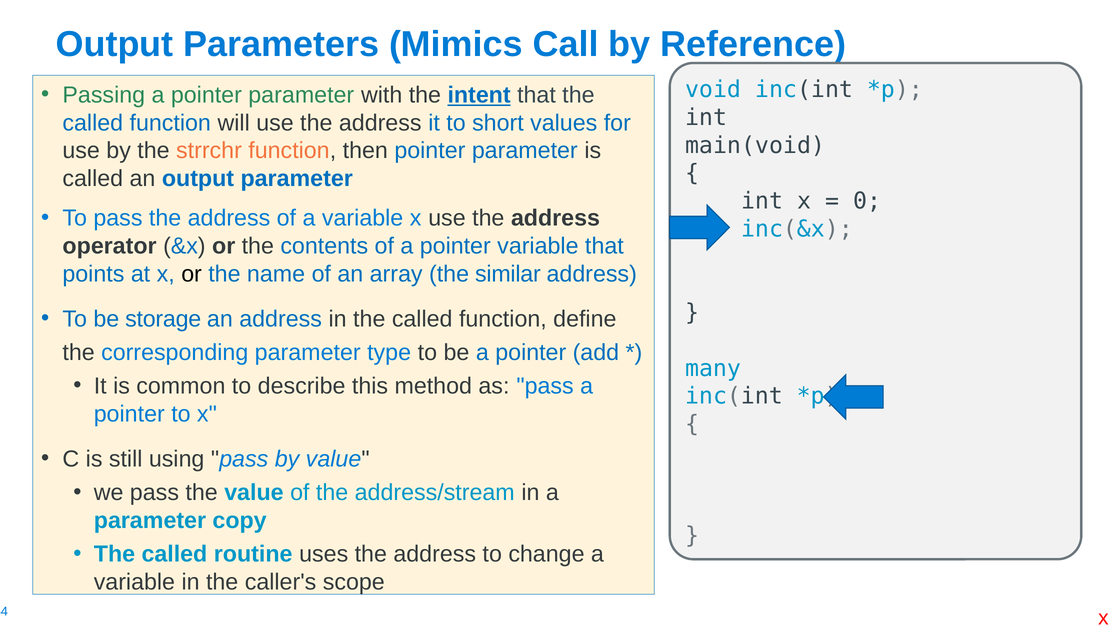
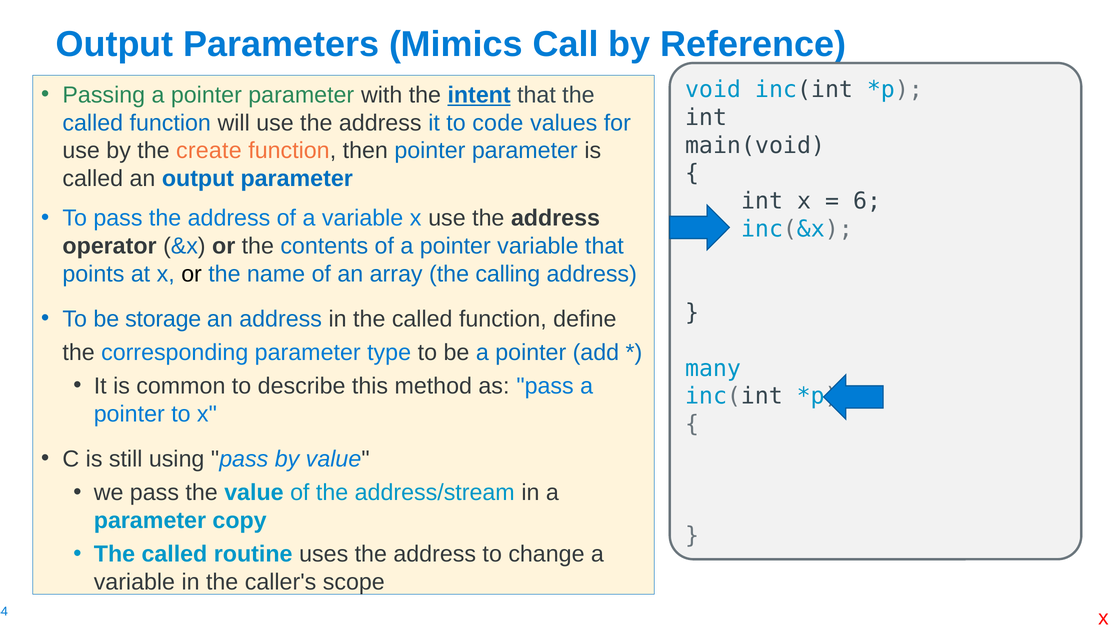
short: short -> code (498, 123)
strrchr: strrchr -> create (209, 151)
0: 0 -> 6 (867, 201)
similar: similar -> calling (508, 274)
